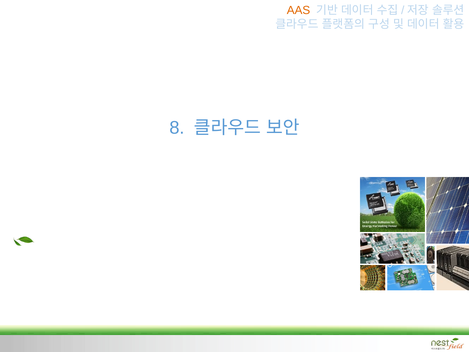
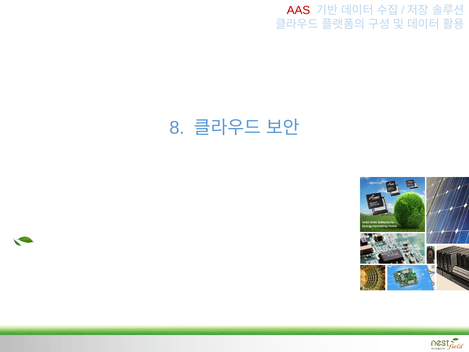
AAS colour: orange -> red (298, 10)
